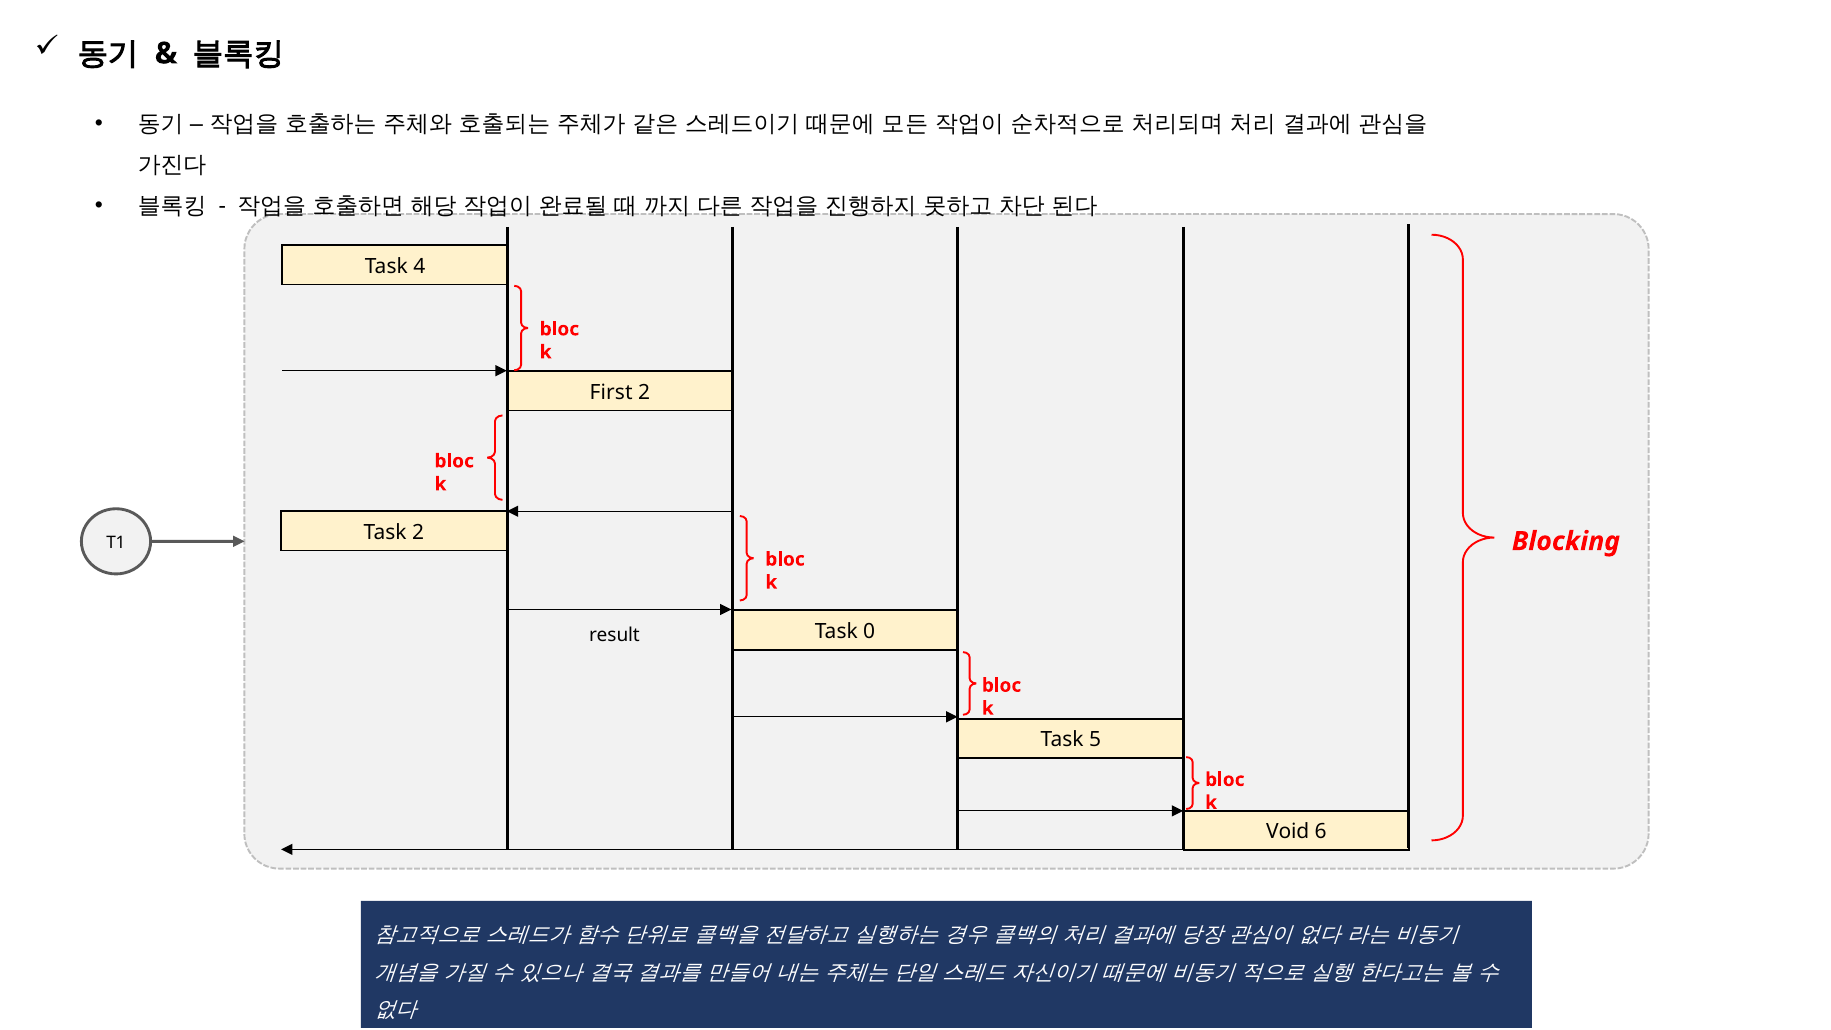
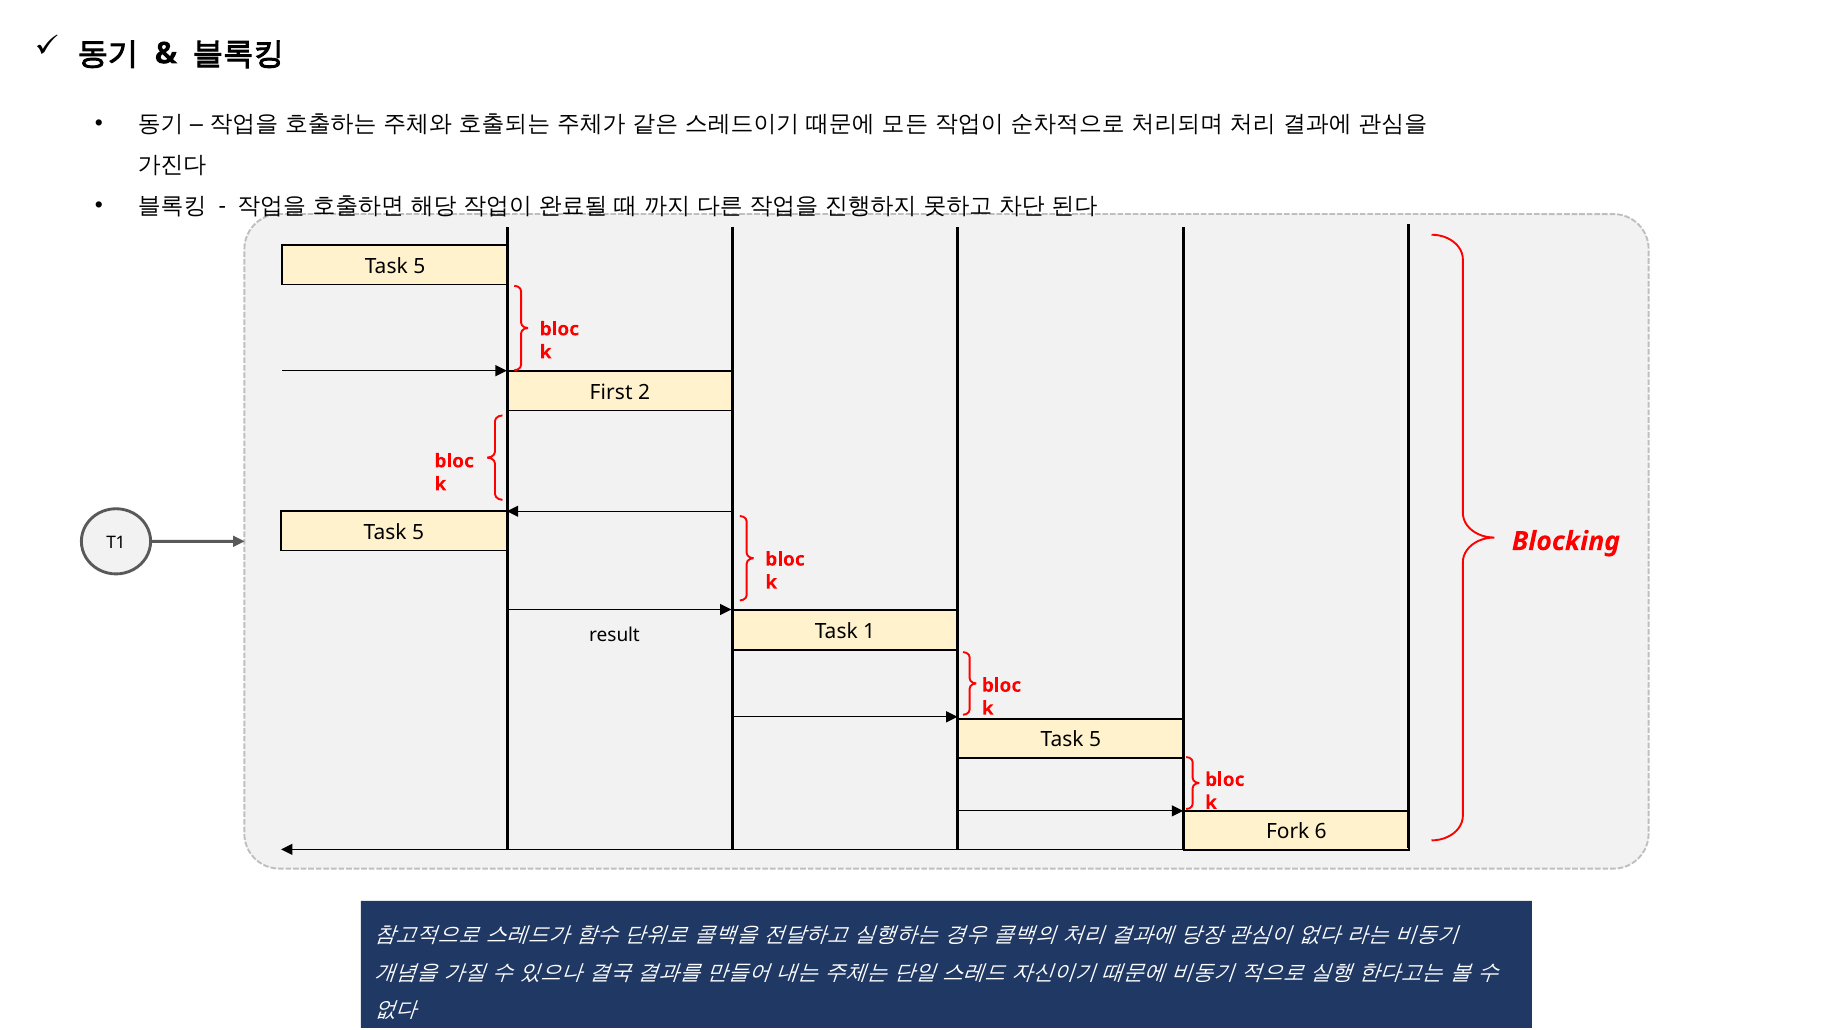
4: 4 -> 5 (419, 266)
2: 2 -> 5 (418, 532)
0: 0 -> 1 (869, 631)
Void: Void -> Fork (1288, 832)
